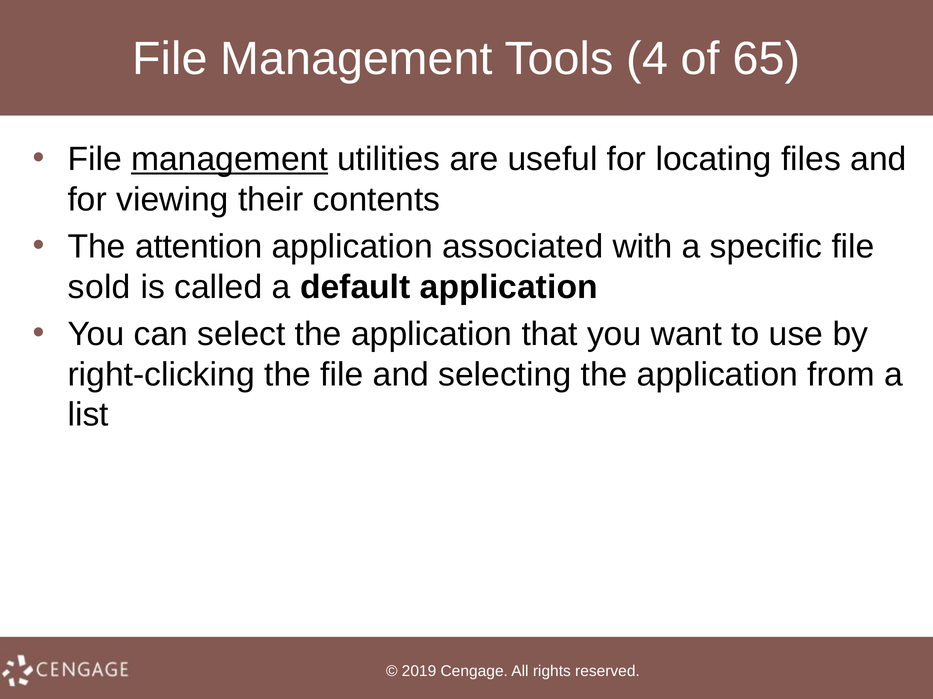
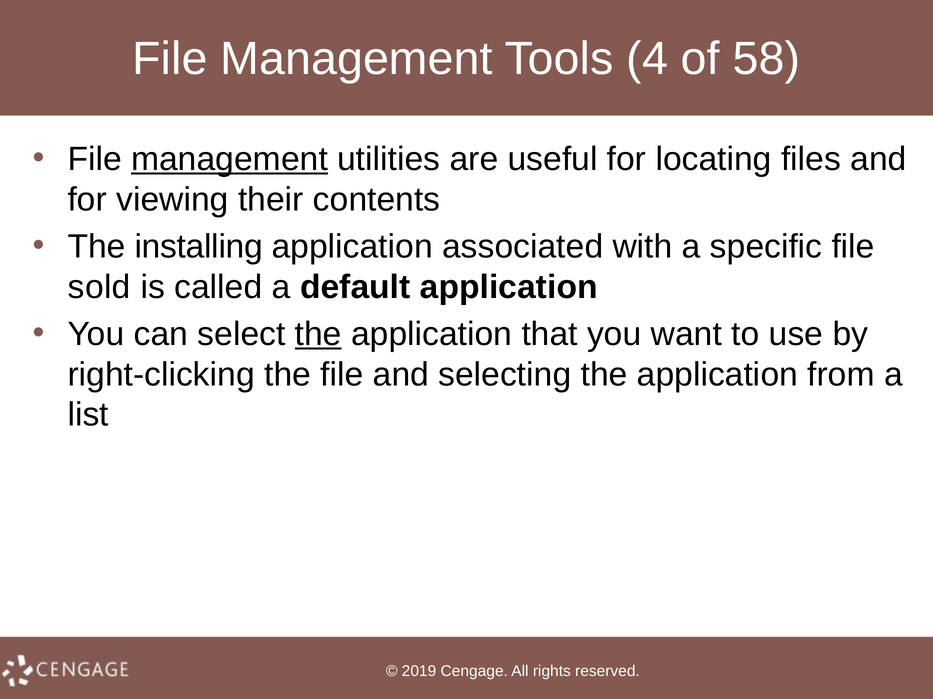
65: 65 -> 58 (766, 59)
attention: attention -> installing (199, 247)
the underline: none -> present (318, 334)
